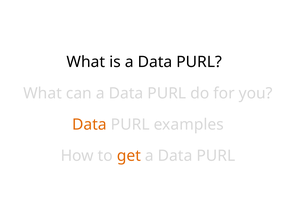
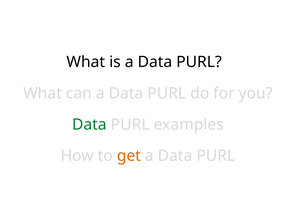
Data colour: orange -> green (89, 125)
